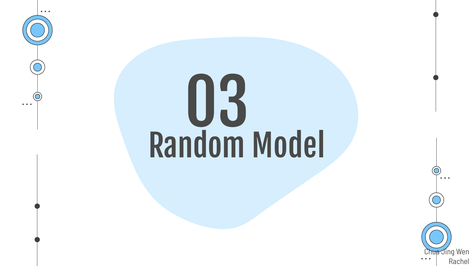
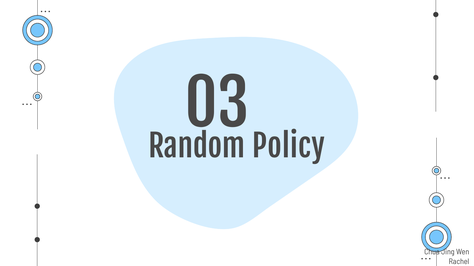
Model: Model -> Policy (288, 148)
